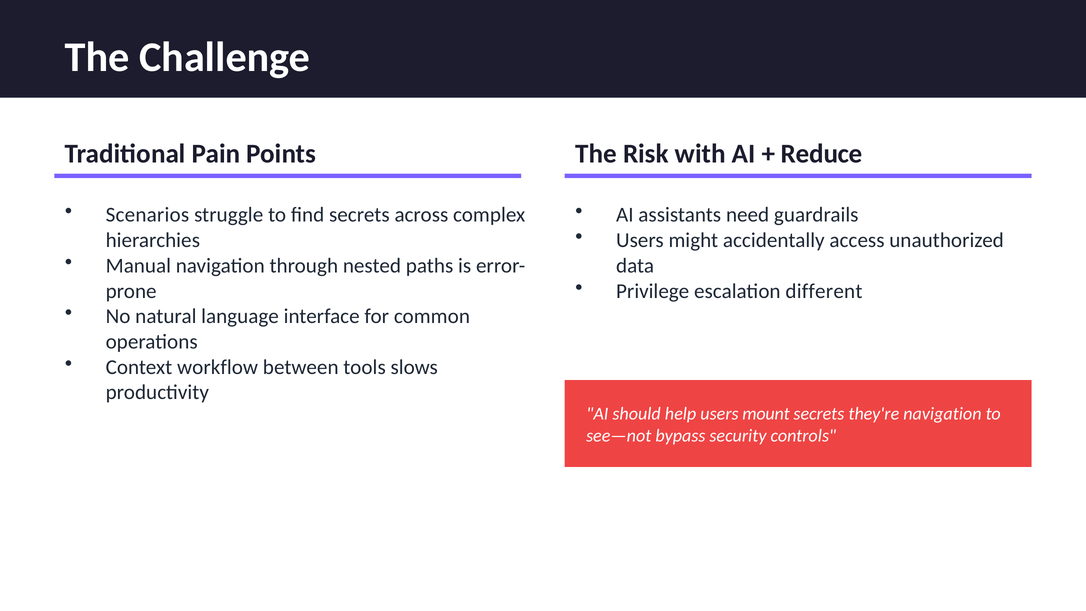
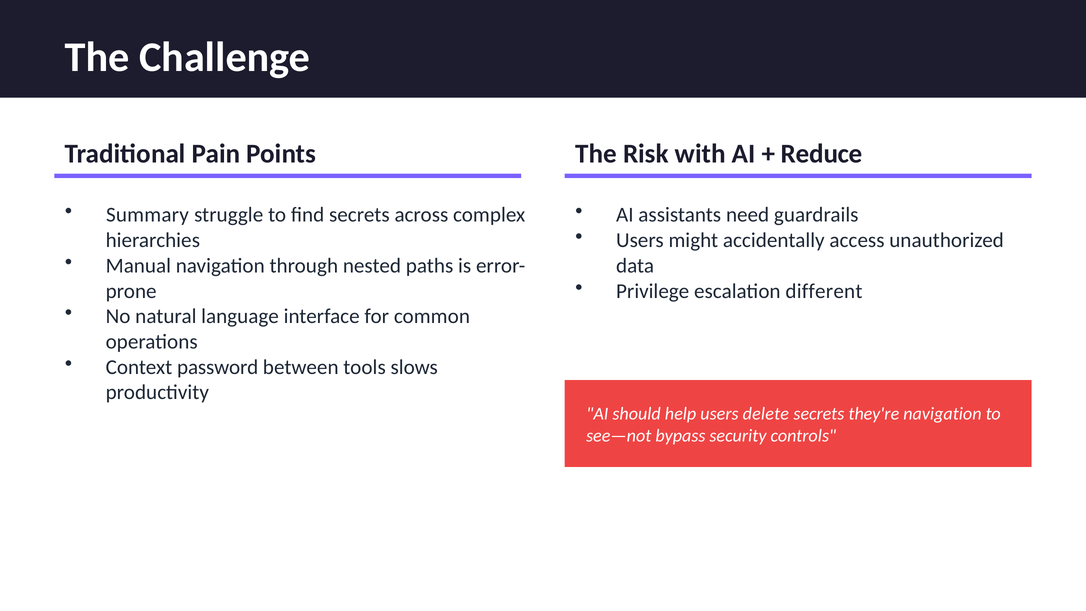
Scenarios: Scenarios -> Summary (147, 215)
workflow: workflow -> password (218, 367)
mount: mount -> delete (766, 414)
